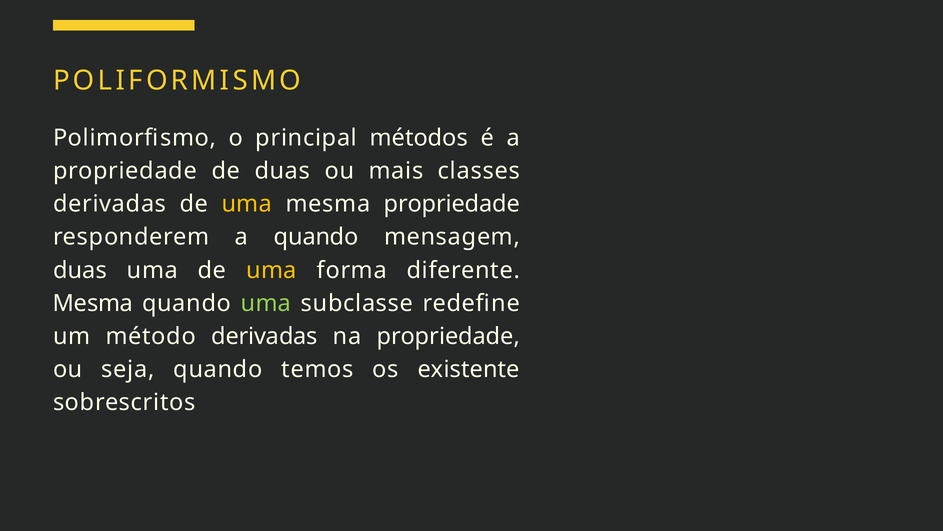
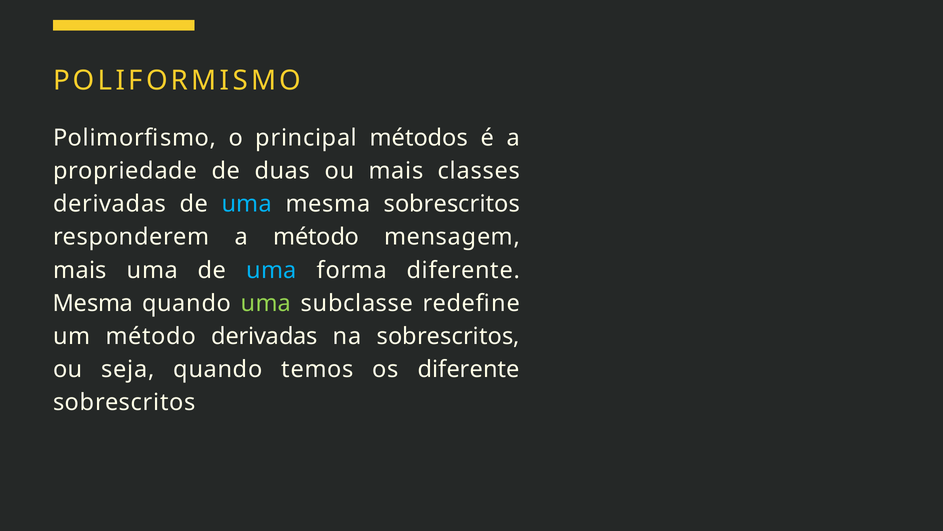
uma colour: yellow -> light blue (247, 204)
mesma propriedade: propriedade -> sobrescritos (452, 204)
a quando: quando -> método (316, 237)
duas: duas -> mais (80, 270)
uma colour: yellow -> light blue (271, 270)
na propriedade: propriedade -> sobrescritos (448, 336)
os existente: existente -> diferente (469, 369)
